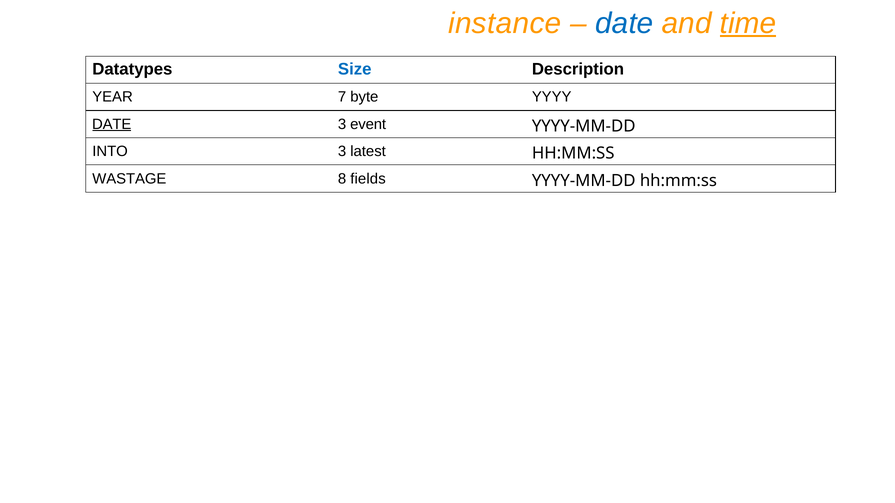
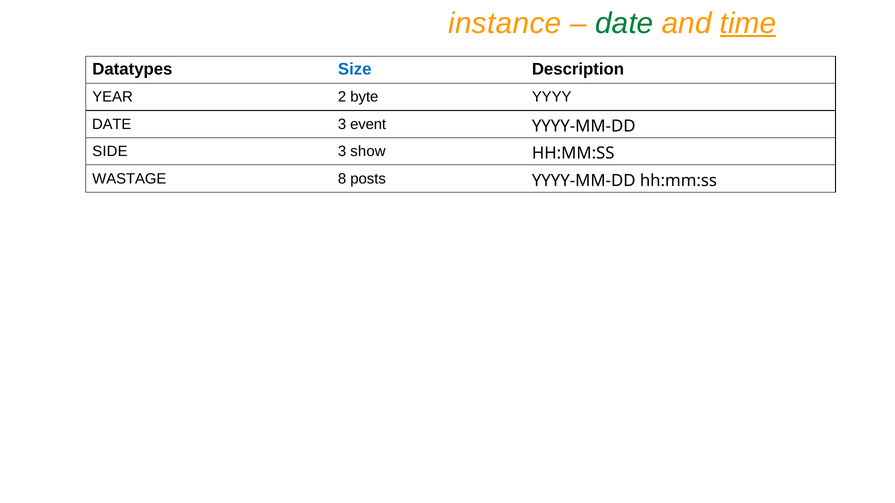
date colour: blue -> green (624, 23)
7: 7 -> 2 (342, 97)
DATE underline: present -> none (112, 124)
INTO: INTO -> SIDE (110, 152)
latest: latest -> show (368, 152)
fields: fields -> posts (368, 179)
